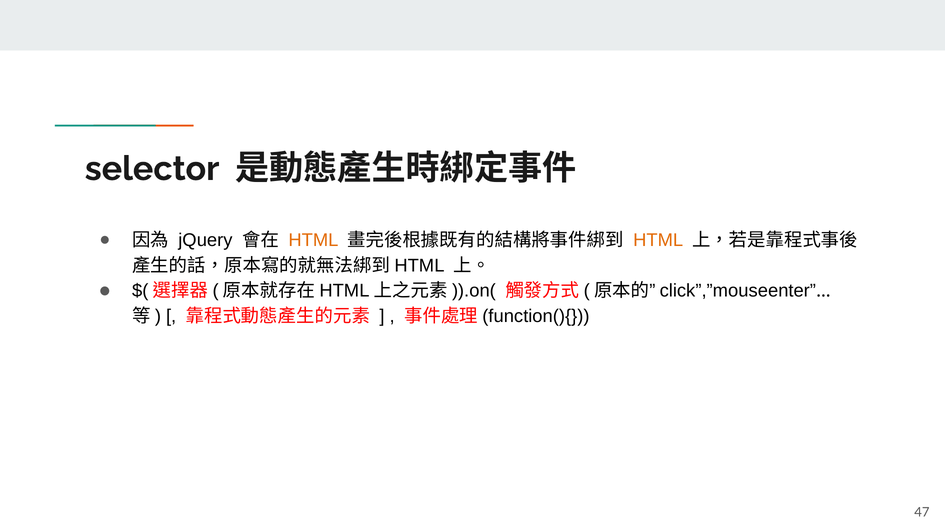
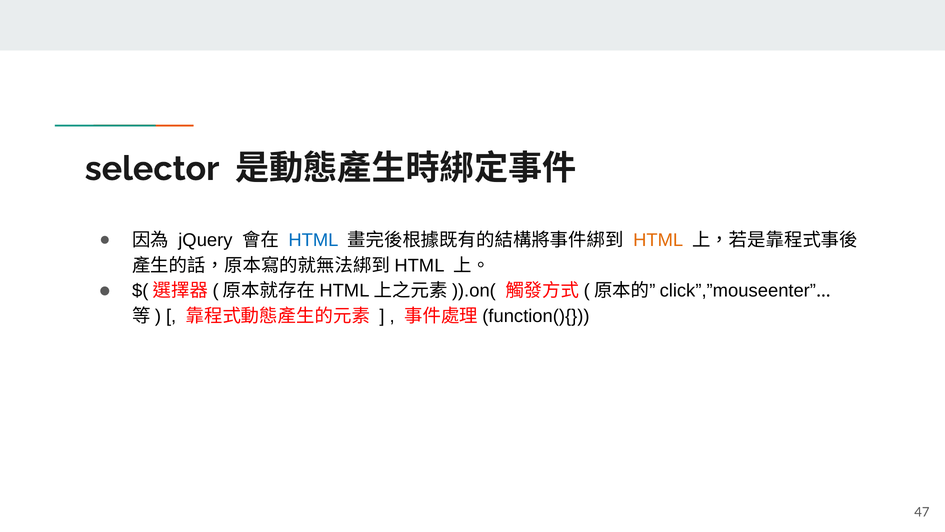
HTML colour: orange -> blue (313, 240)
